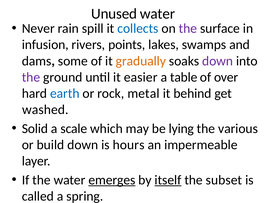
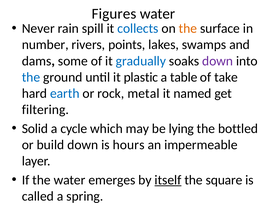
Unused: Unused -> Figures (114, 14)
the colour: purple -> orange (188, 28)
infusion: infusion -> number (45, 45)
gradually colour: orange -> blue (141, 61)
the colour: purple -> blue (31, 77)
easier: easier -> plastic (141, 77)
over: over -> take (226, 77)
behind: behind -> named (193, 93)
washed: washed -> filtering (45, 109)
scale: scale -> cycle (74, 128)
various: various -> bottled (238, 128)
emerges underline: present -> none (112, 180)
subset: subset -> square (224, 180)
